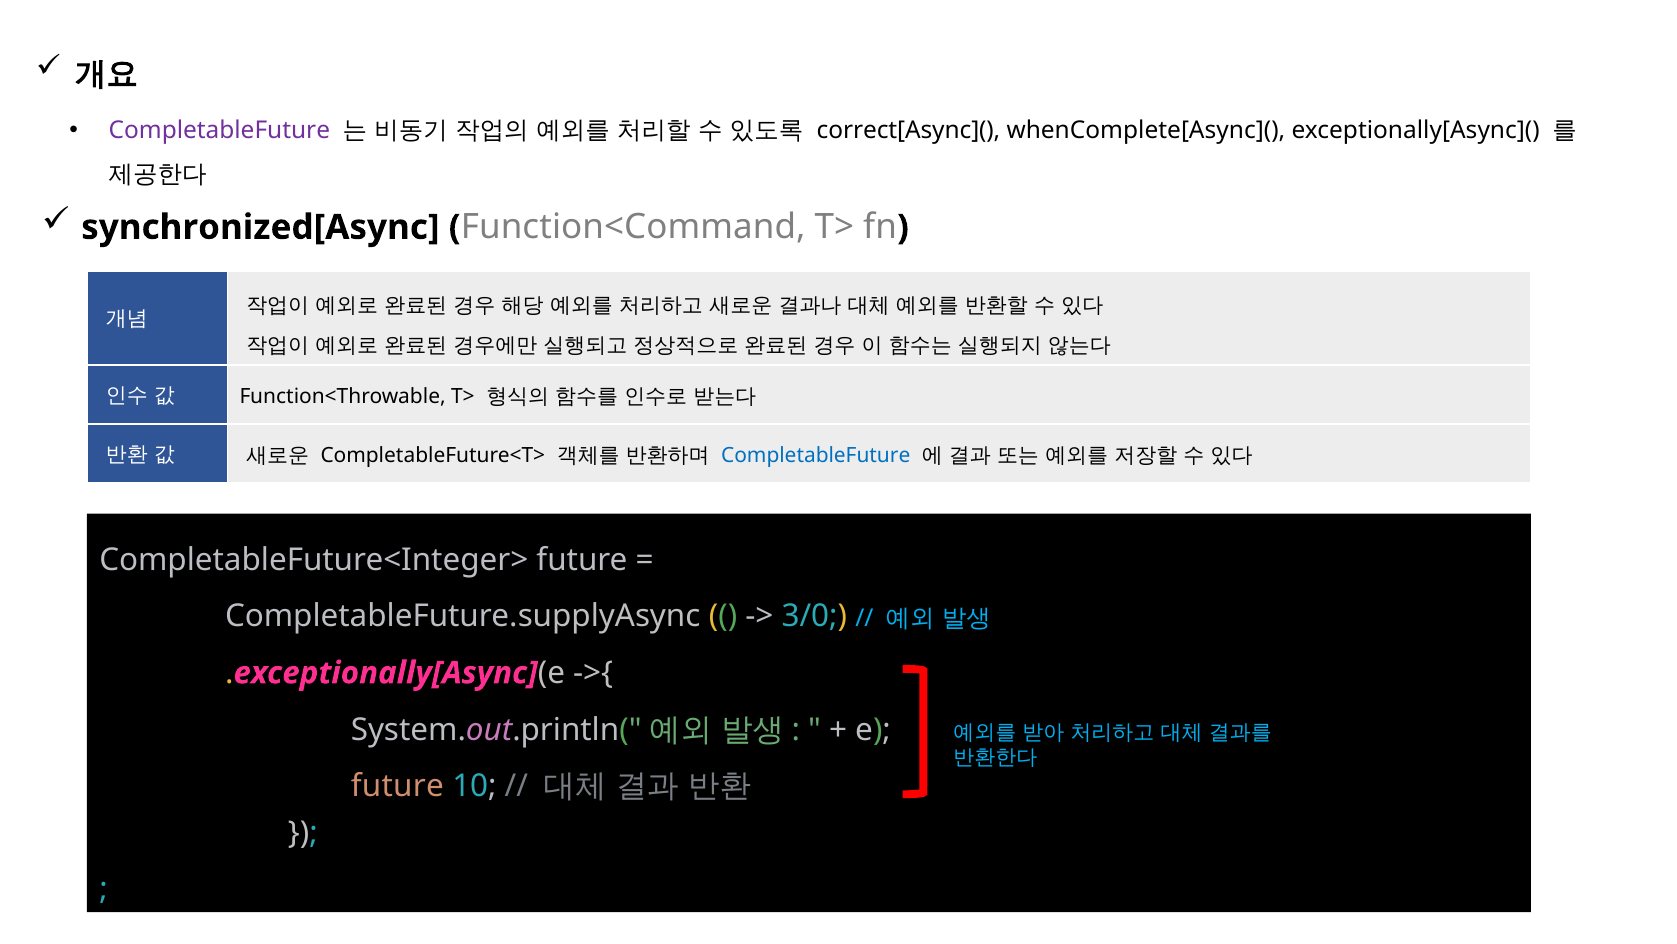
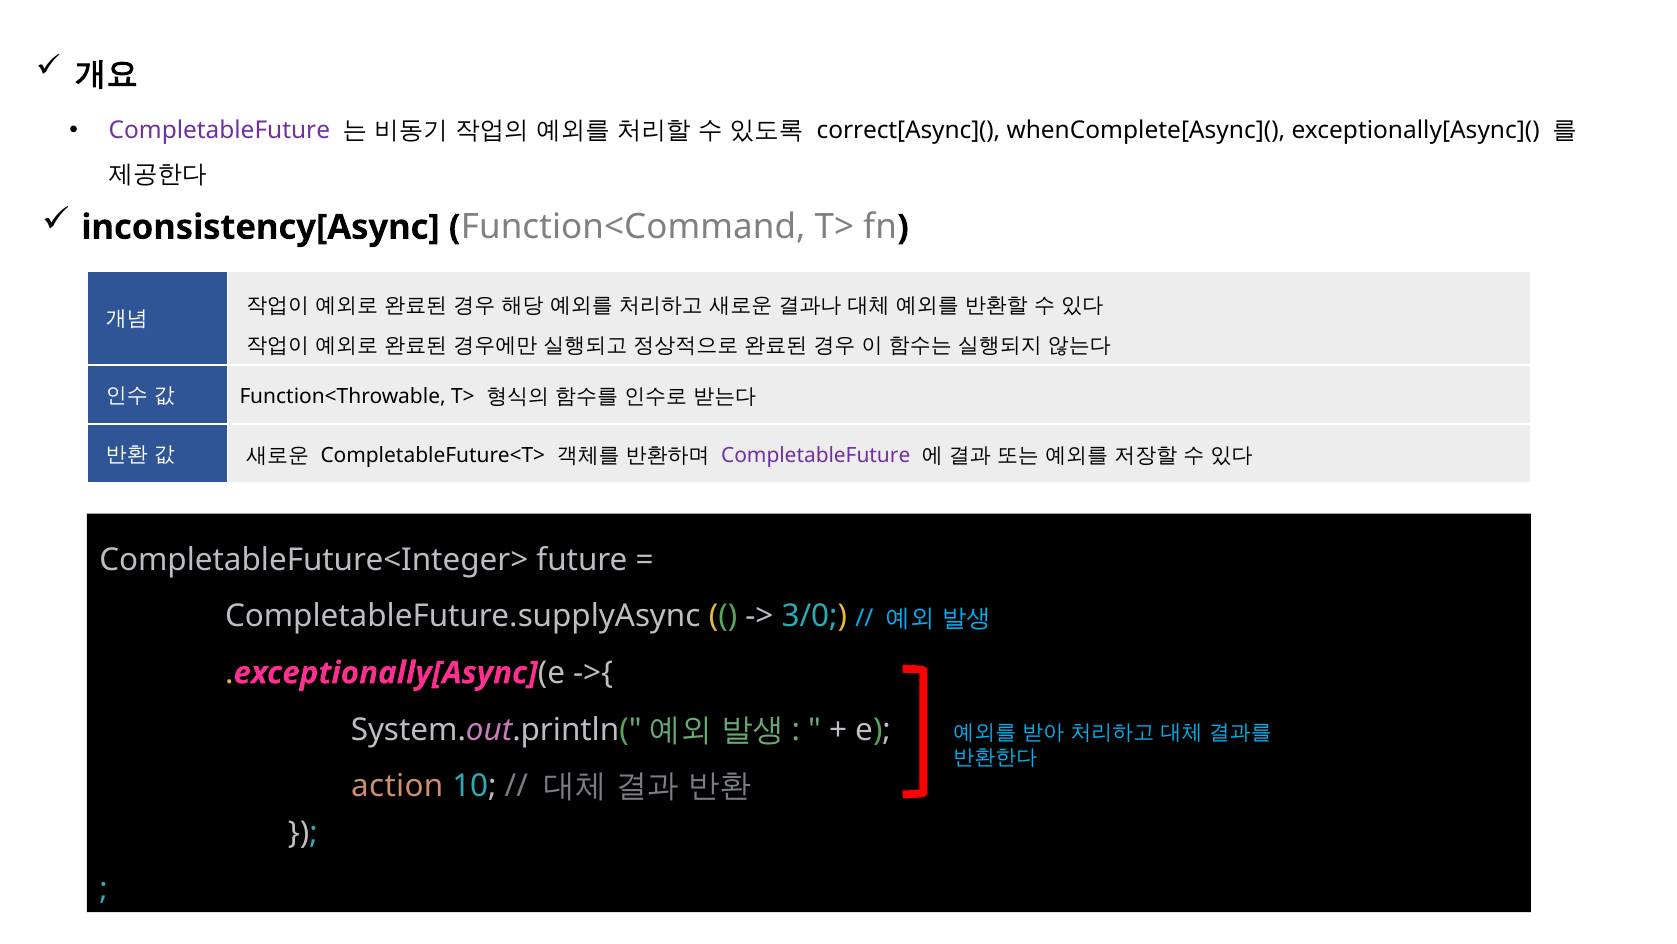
synchronized[Async: synchronized[Async -> inconsistency[Async (261, 227)
CompletableFuture colour: blue -> purple (816, 455)
future: future -> action (397, 786)
